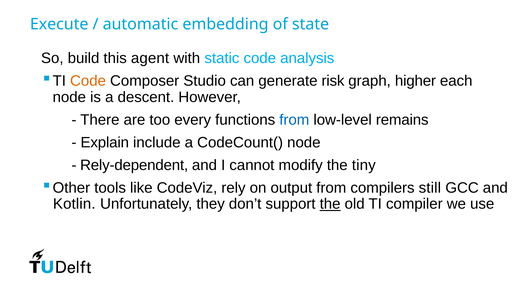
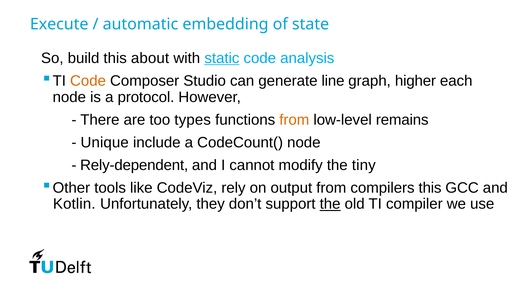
agent: agent -> about (150, 58)
static underline: none -> present (222, 58)
risk: risk -> line (333, 81)
descent: descent -> protocol (146, 97)
every: every -> types (193, 120)
from colour: blue -> orange (294, 120)
Explain: Explain -> Unique (105, 142)
compilers still: still -> this (430, 188)
